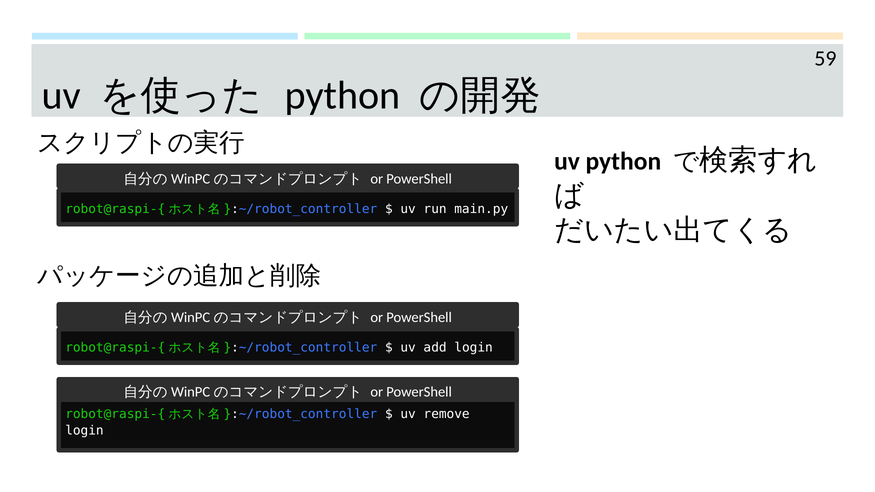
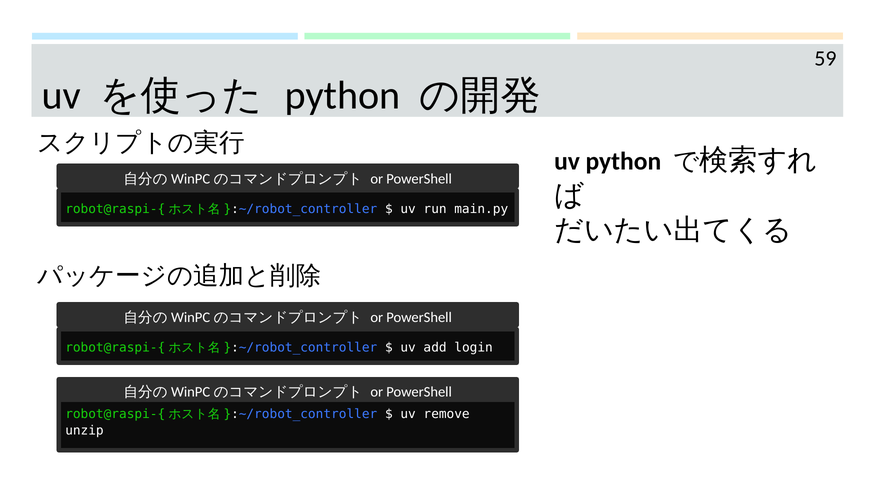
login: login -> unzip (84, 431)
